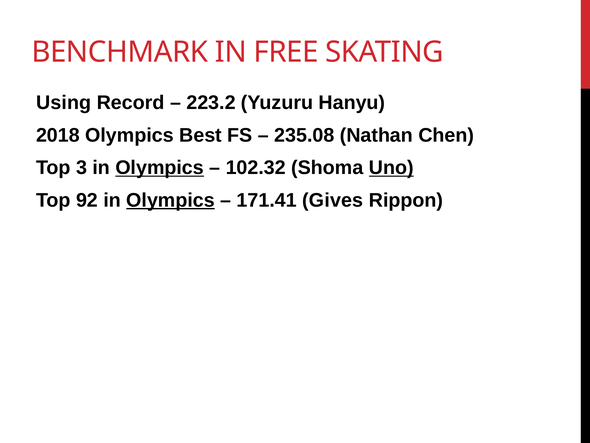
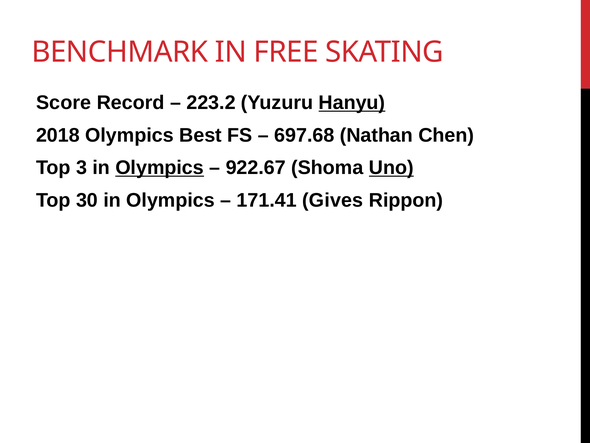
Using: Using -> Score (64, 103)
Hanyu underline: none -> present (352, 103)
235.08: 235.08 -> 697.68 (304, 135)
102.32: 102.32 -> 922.67 (256, 168)
92: 92 -> 30 (87, 200)
Olympics underline: present -> none (171, 200)
